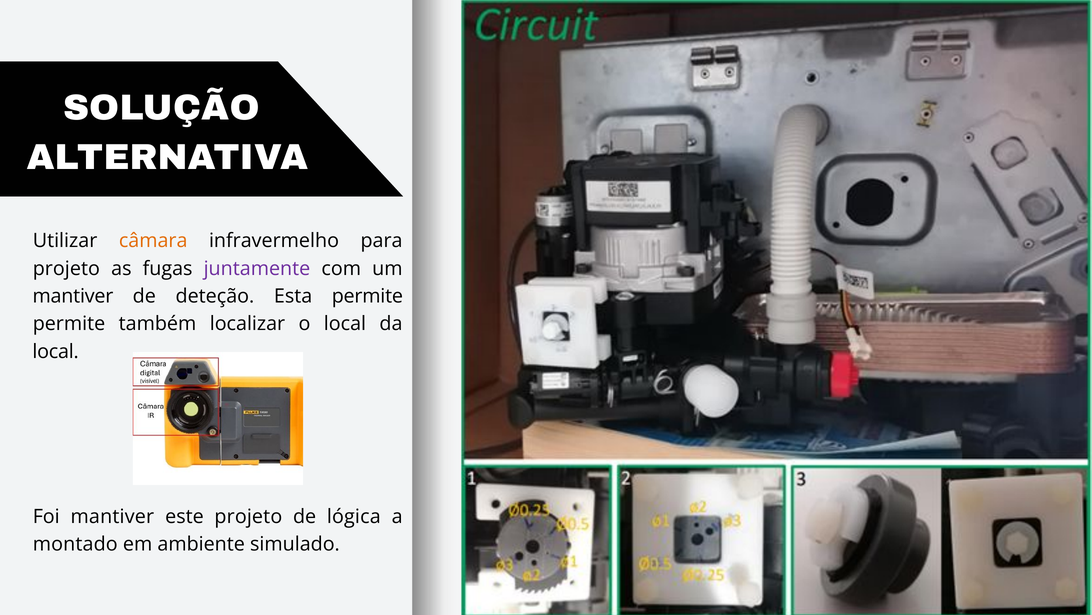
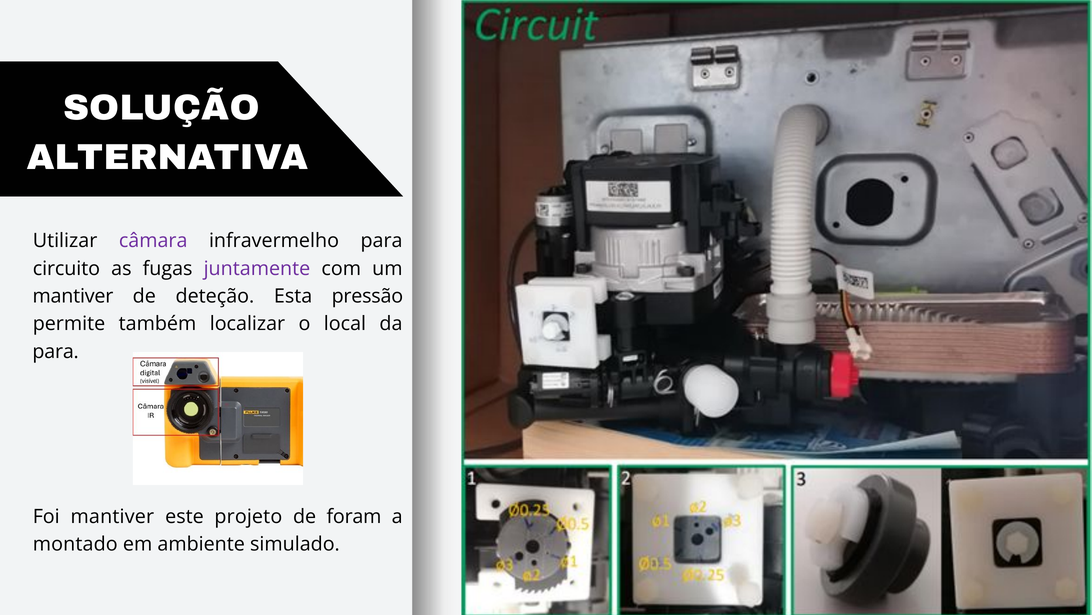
câmara colour: orange -> purple (153, 241)
projeto: projeto -> circuito (66, 268)
Esta permite: permite -> pressão (367, 296)
local: local -> para (56, 351)
lógica: lógica -> foram (354, 516)
